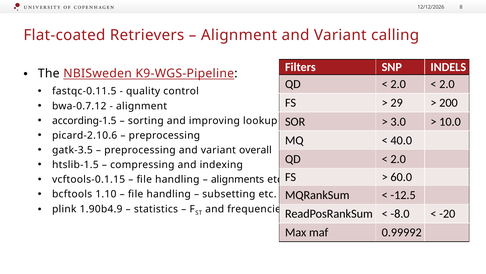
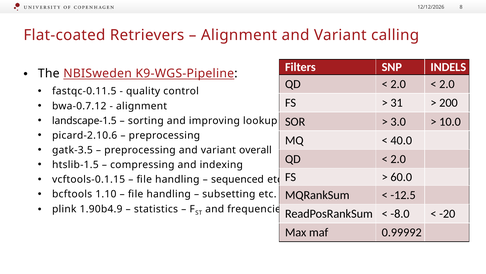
29: 29 -> 31 (397, 103)
according-1.5: according-1.5 -> landscape-1.5 (84, 120)
alignments: alignments -> sequenced (237, 179)
